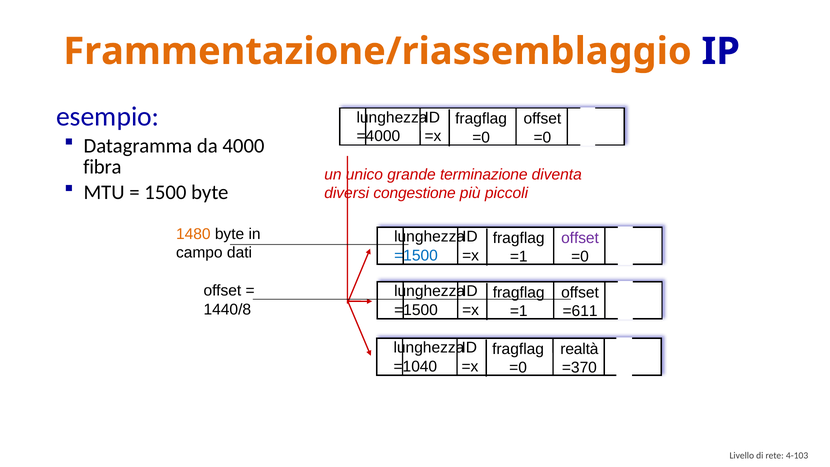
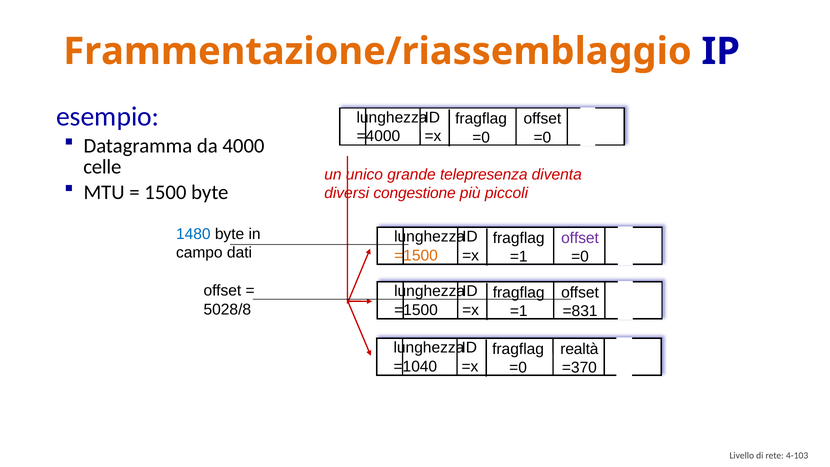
fibra: fibra -> celle (102, 167)
terminazione: terminazione -> telepresenza (484, 174)
1480 colour: orange -> blue (193, 234)
=1500 colour: blue -> orange (416, 255)
1440/8: 1440/8 -> 5028/8 (227, 309)
=611: =611 -> =831 (580, 311)
